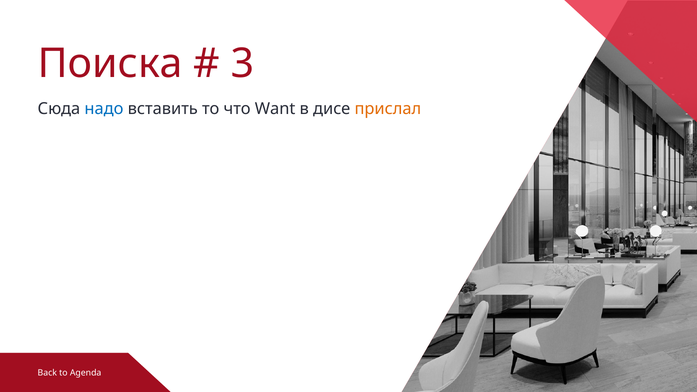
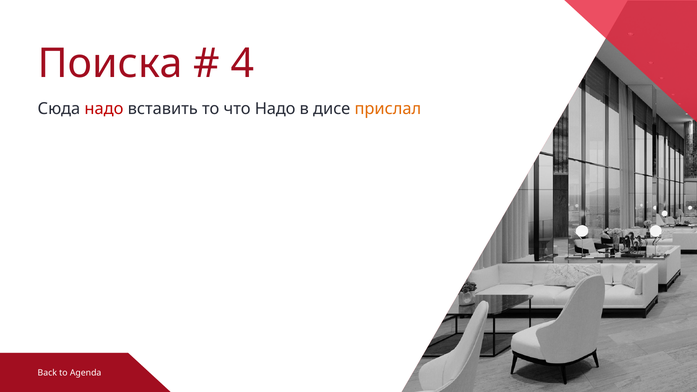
3: 3 -> 4 (242, 64)
надо colour: blue -> red (104, 109)
что Want: Want -> Надо (275, 109)
